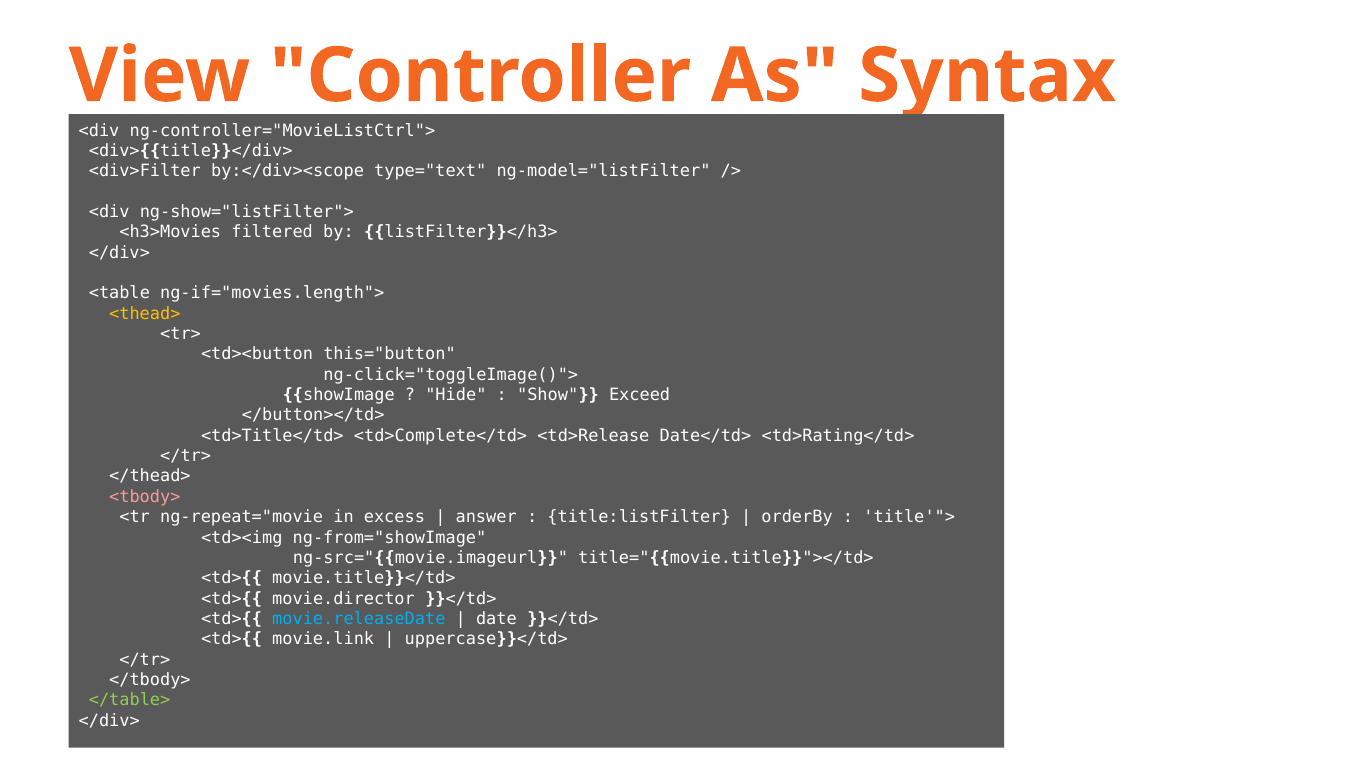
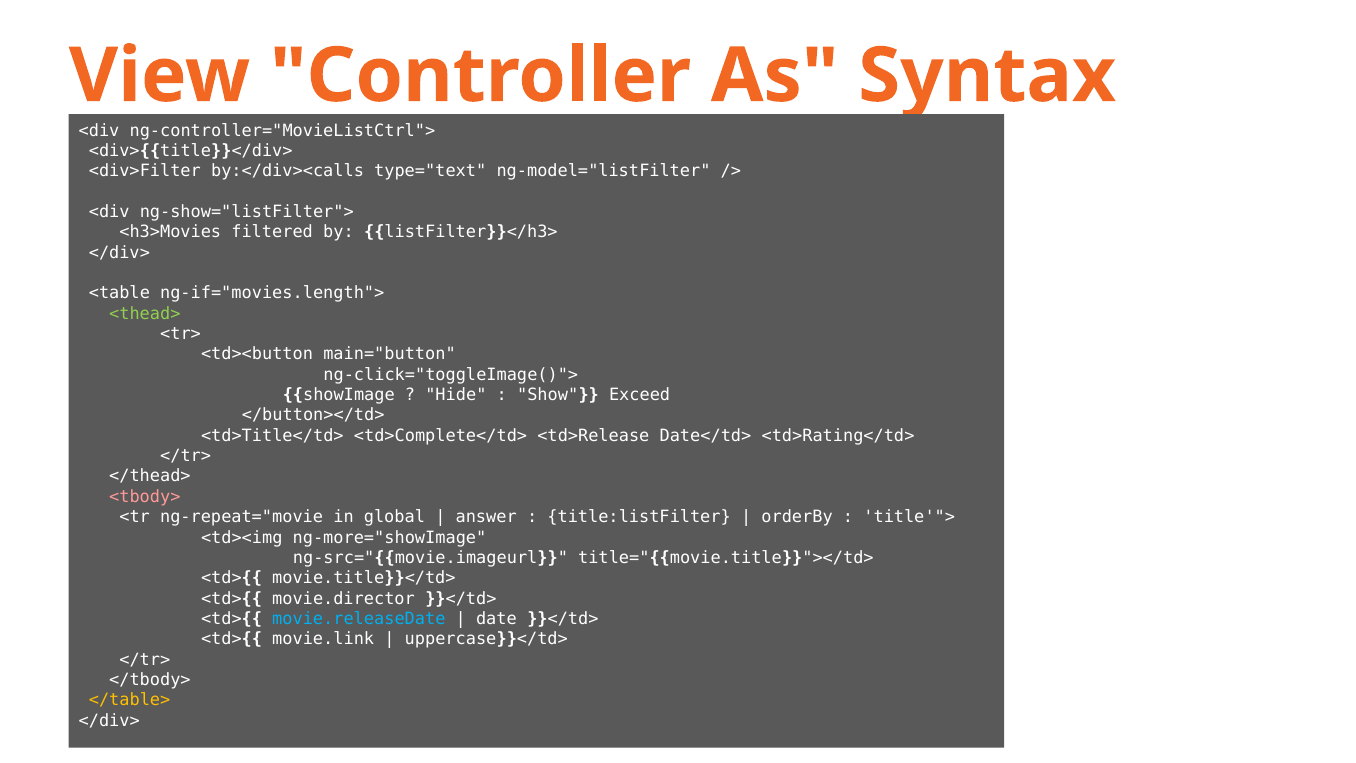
by:</div><scope: by:</div><scope -> by:</div><calls (288, 171)
<thead> colour: yellow -> light green (145, 314)
this="button: this="button -> main="button (389, 354)
excess: excess -> global (394, 517)
ng-from="showImage: ng-from="showImage -> ng-more="showImage (389, 537)
</table> colour: light green -> yellow (130, 700)
